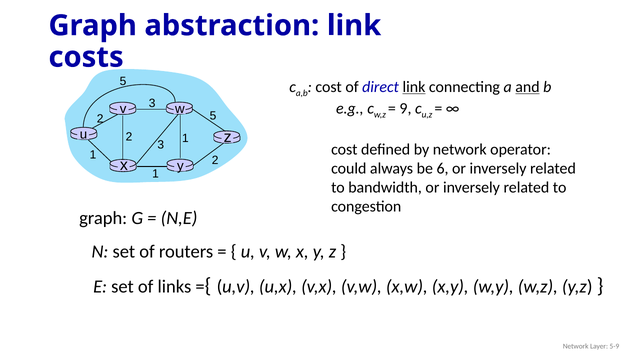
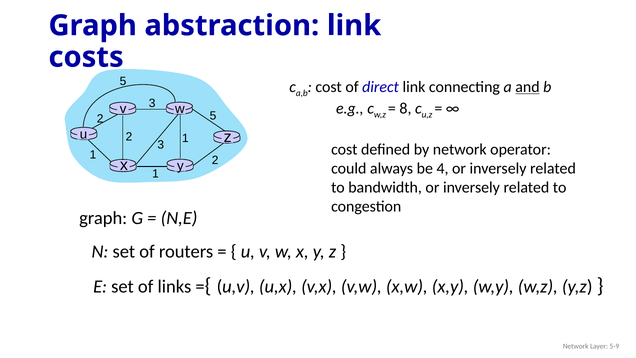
link underline: present -> none (414, 87)
9: 9 -> 8 (405, 109)
6: 6 -> 4 (443, 168)
